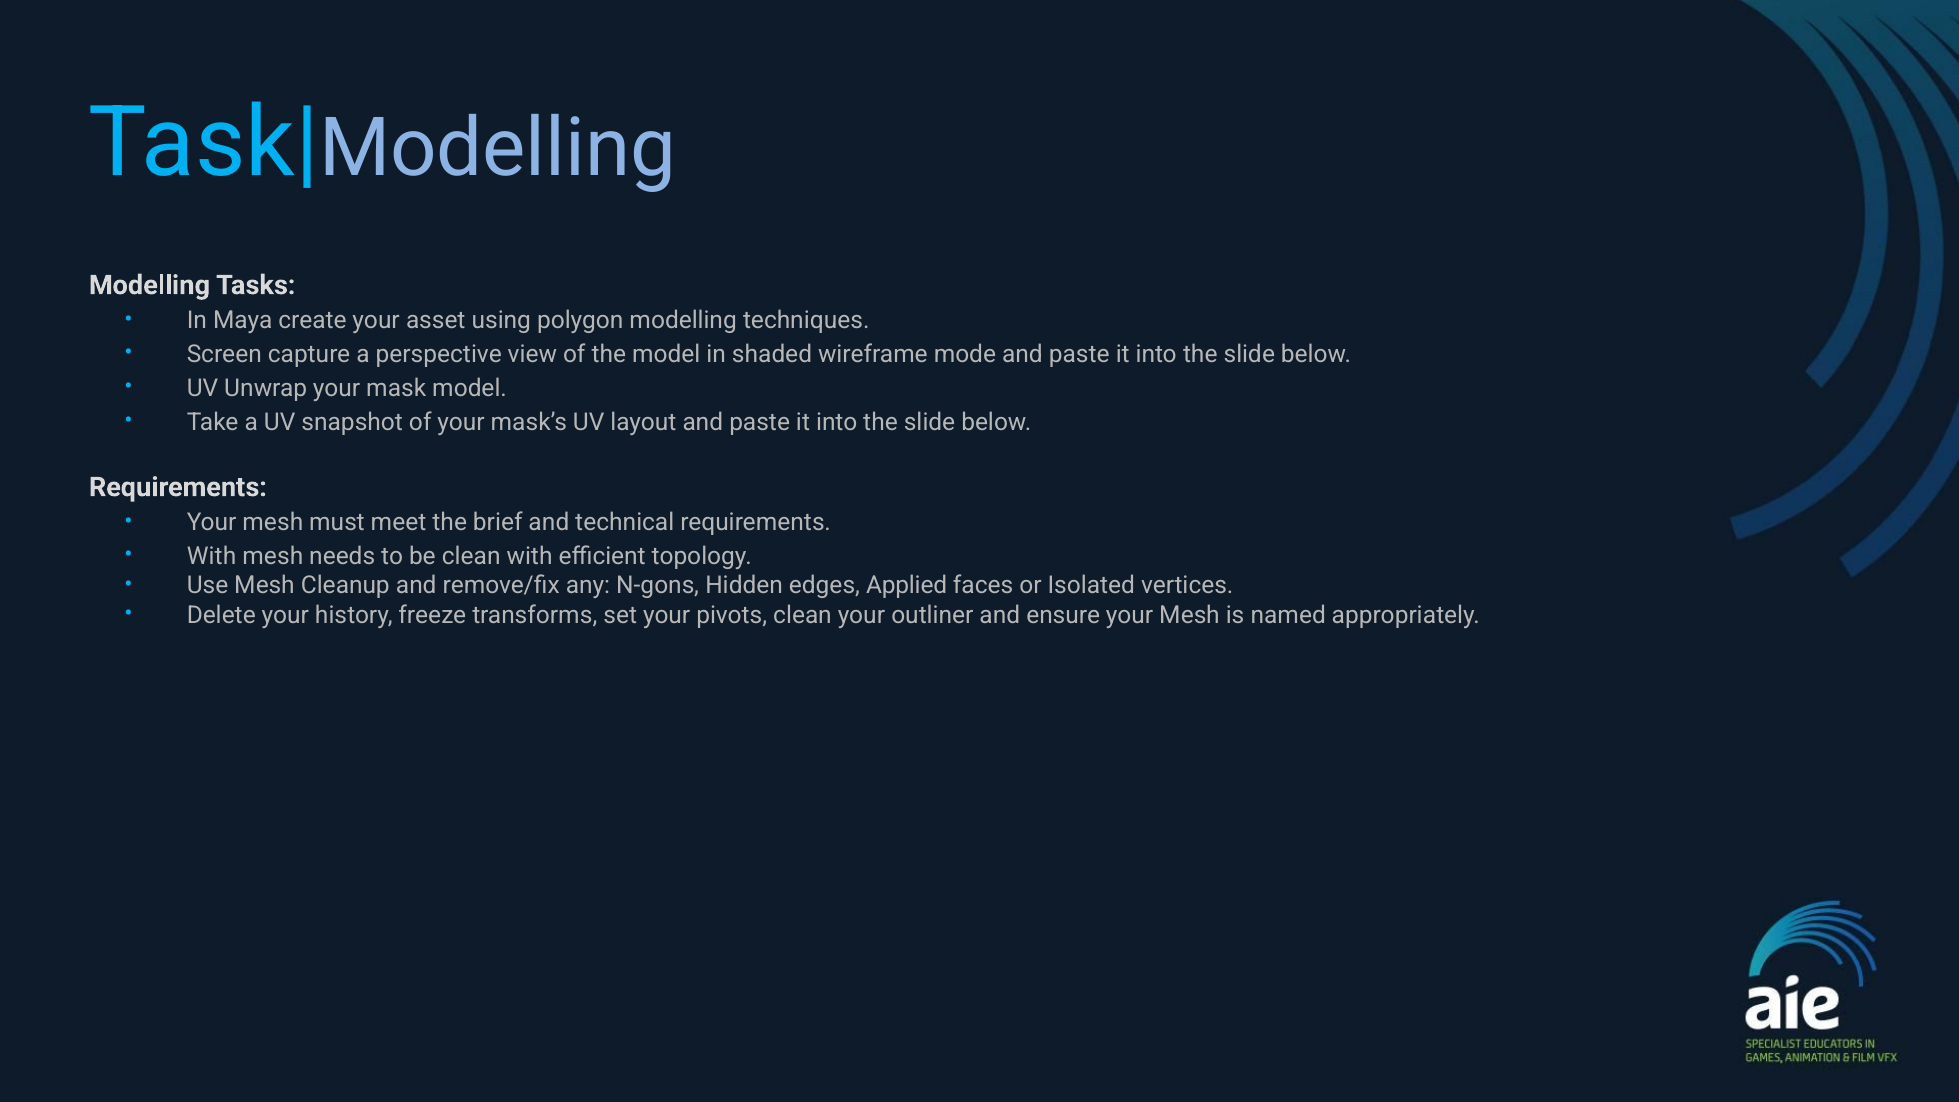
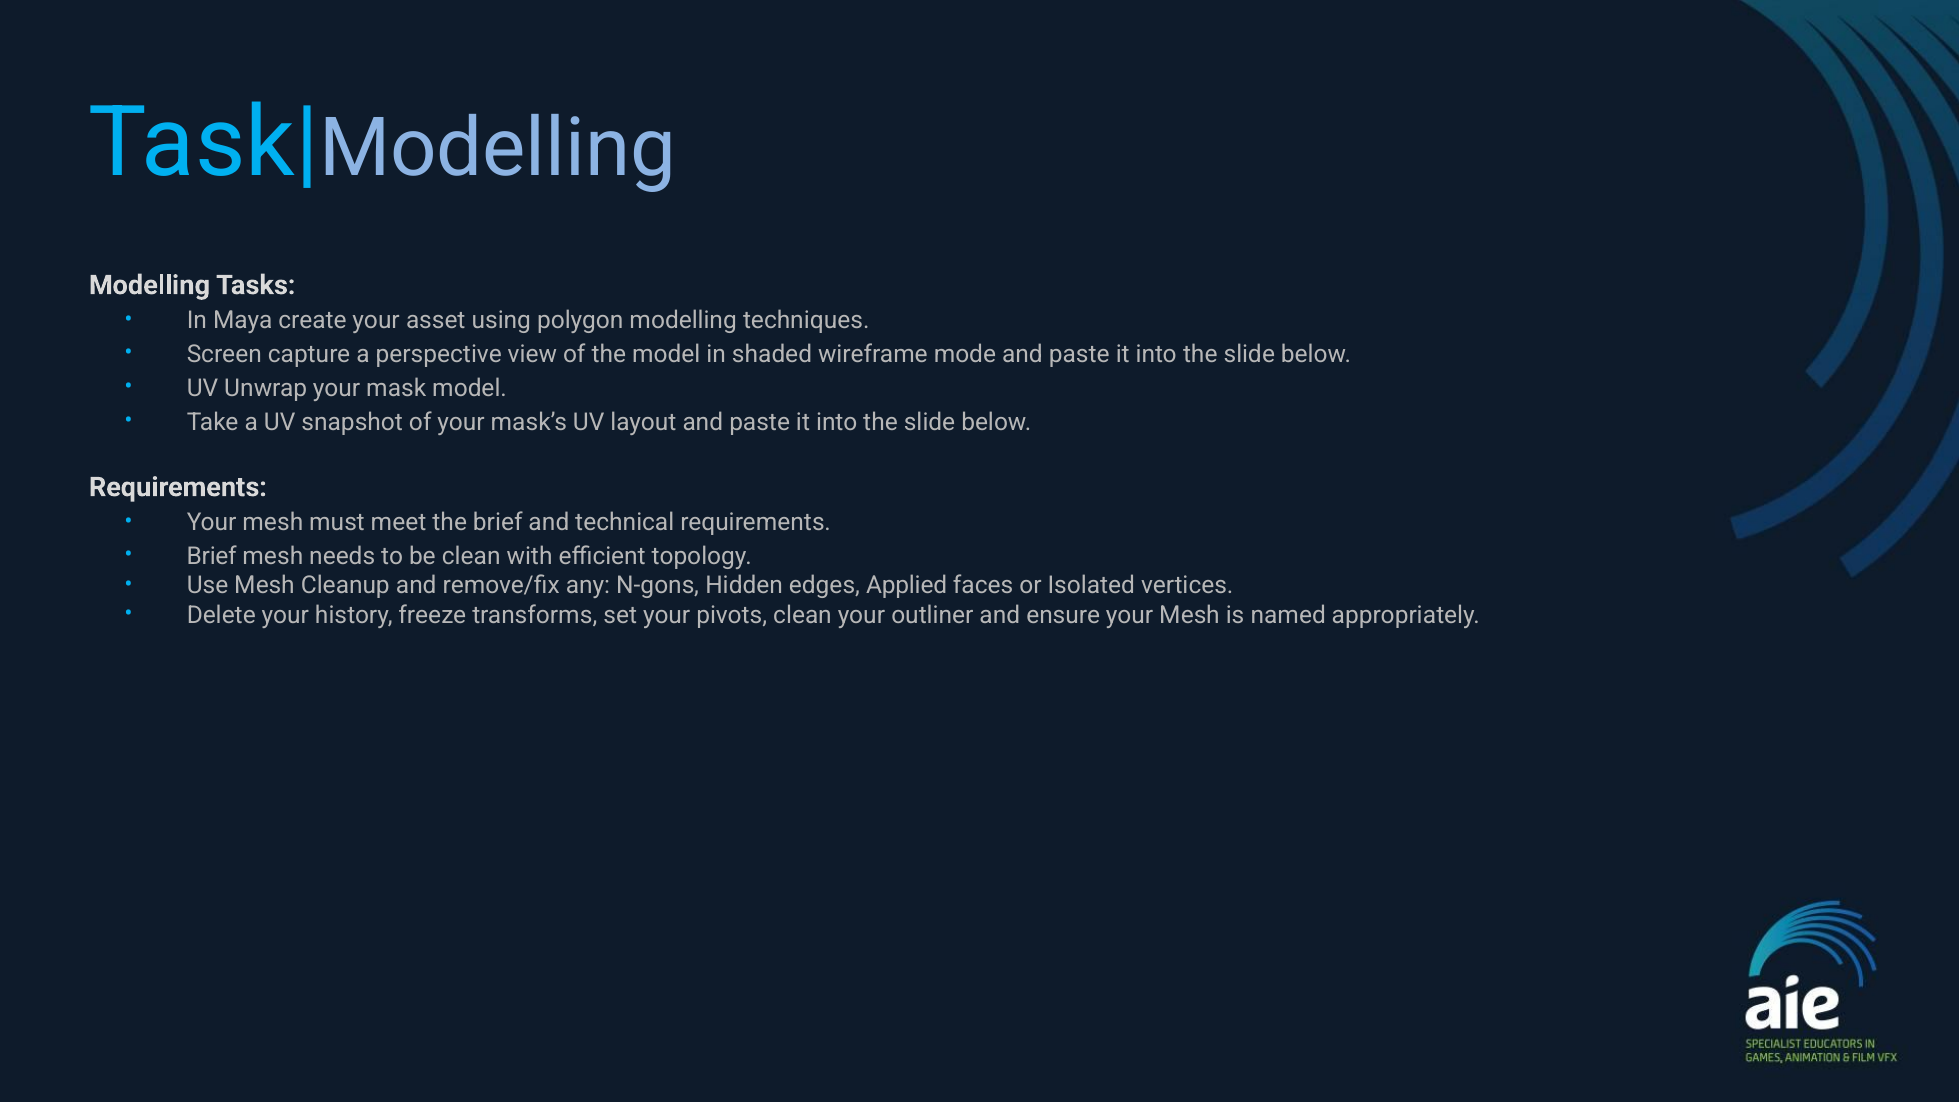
With: With -> Brief (212, 556)
